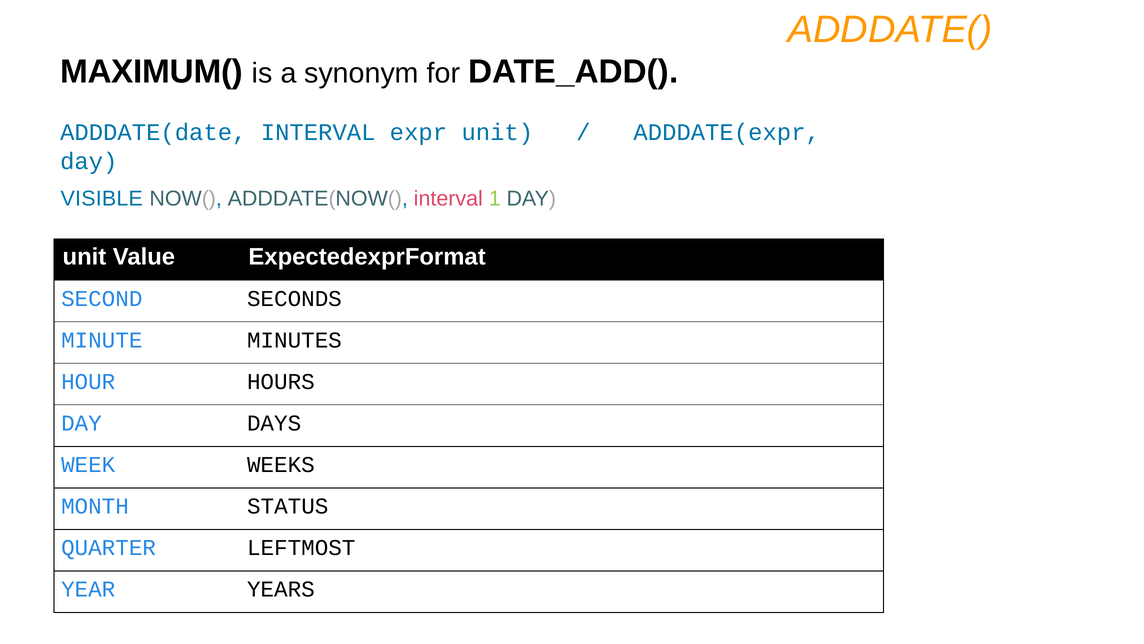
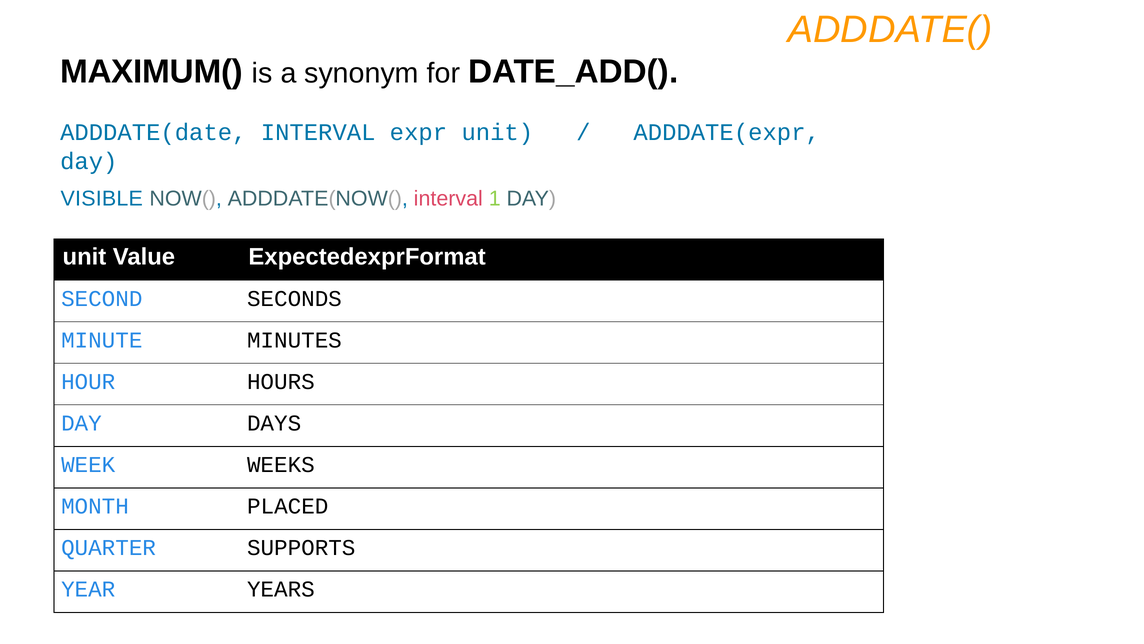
STATUS: STATUS -> PLACED (288, 506)
LEFTMOST: LEFTMOST -> SUPPORTS (301, 548)
